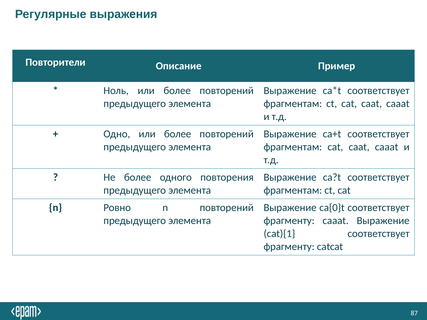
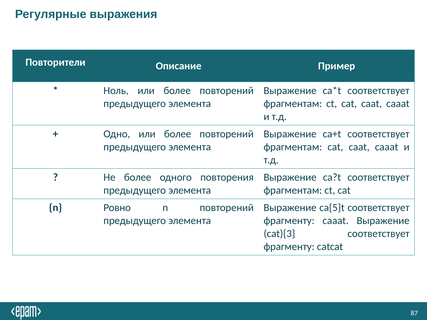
ca{0}t: ca{0}t -> ca{5}t (332, 208)
cat){1: cat){1 -> cat){3 (279, 234)
